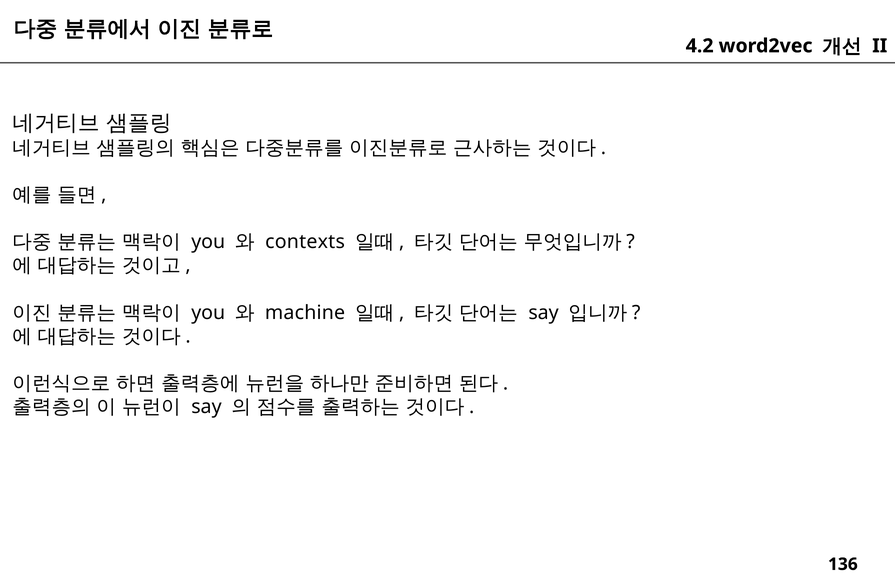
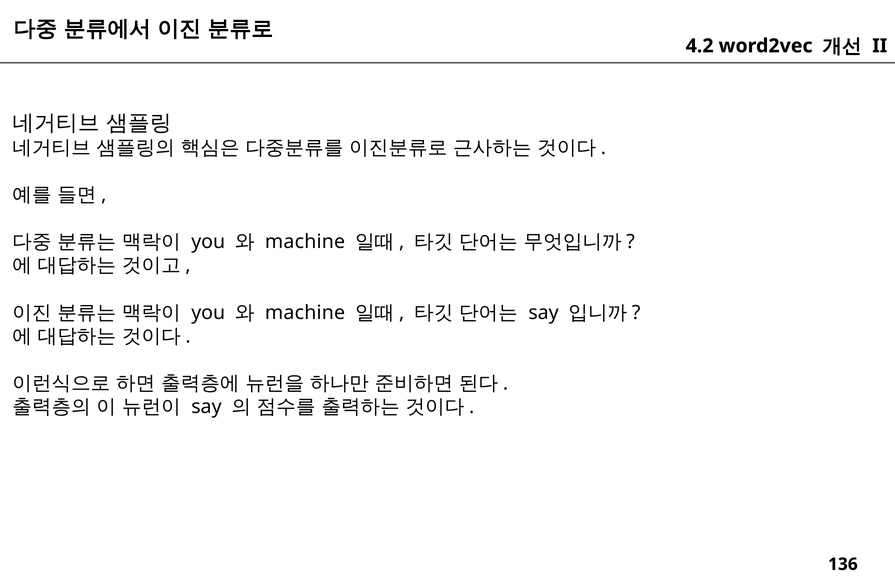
contexts: contexts -> machine (305, 242)
